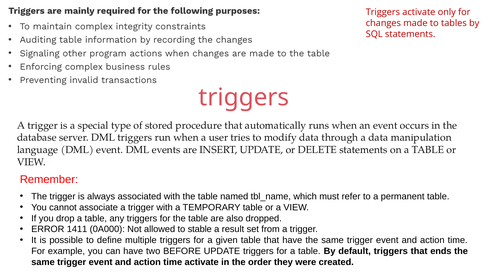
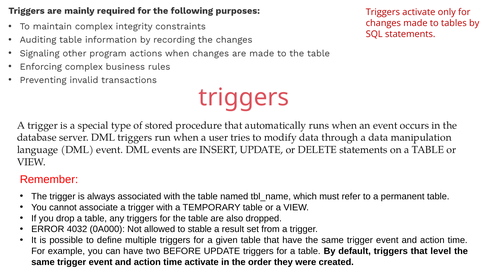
1411: 1411 -> 4032 (77, 230)
ends: ends -> level (441, 252)
